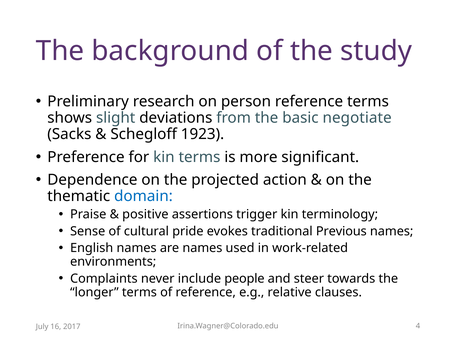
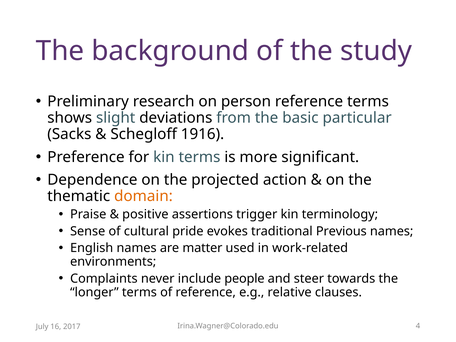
negotiate: negotiate -> particular (357, 118)
1923: 1923 -> 1916 (203, 134)
domain colour: blue -> orange (143, 196)
are names: names -> matter (202, 248)
